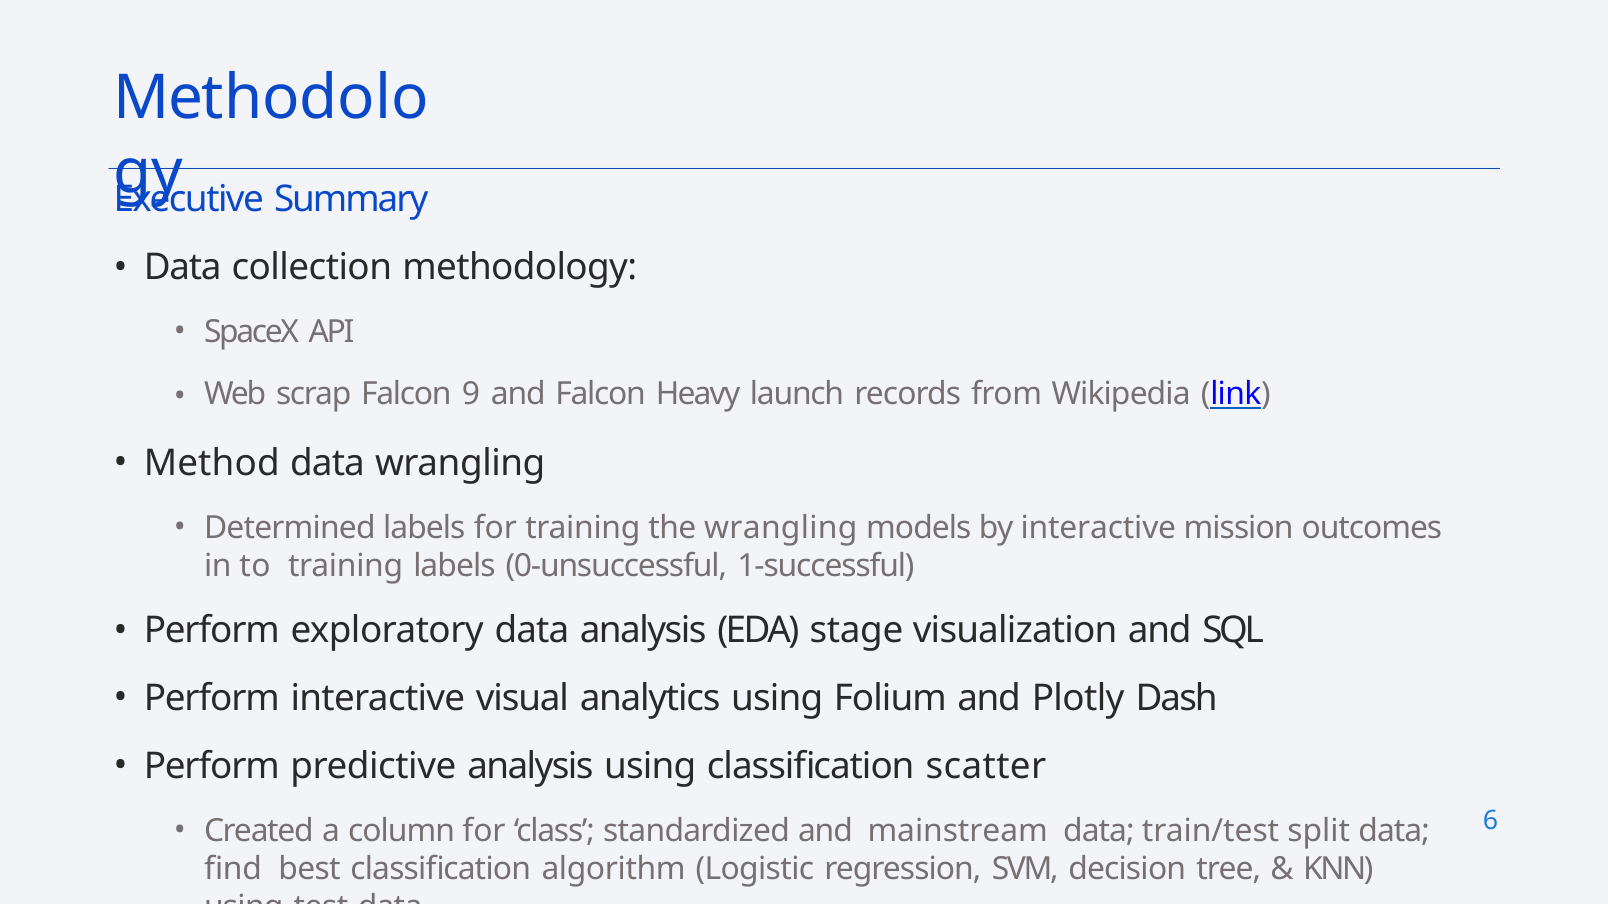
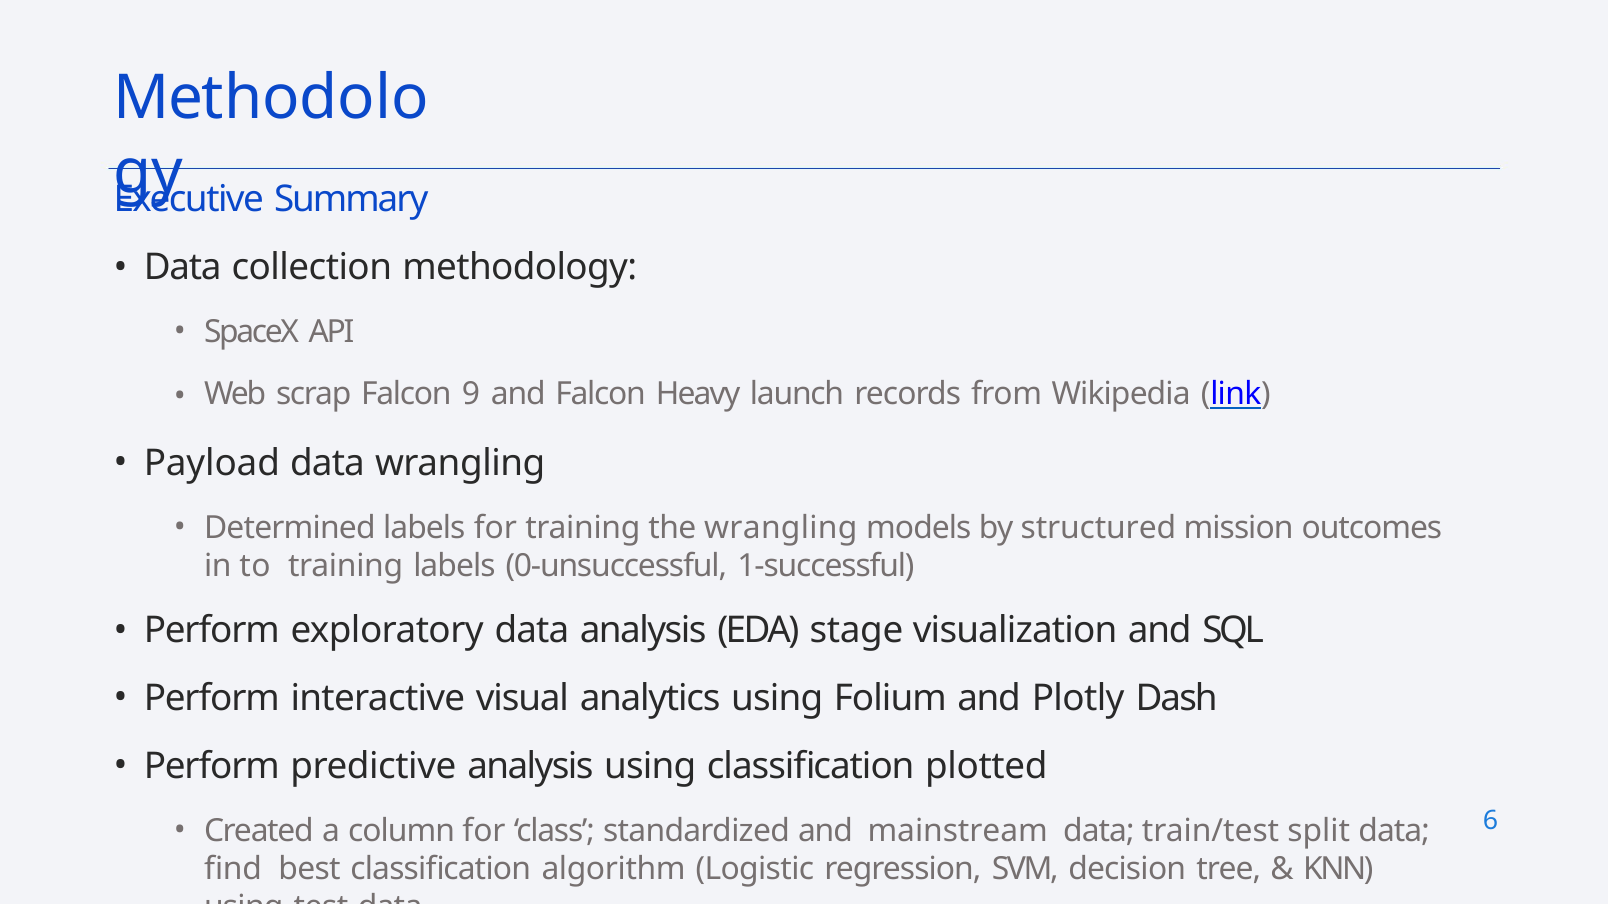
Method: Method -> Payload (212, 464)
by interactive: interactive -> structured (1098, 528)
scatter: scatter -> plotted (986, 766)
